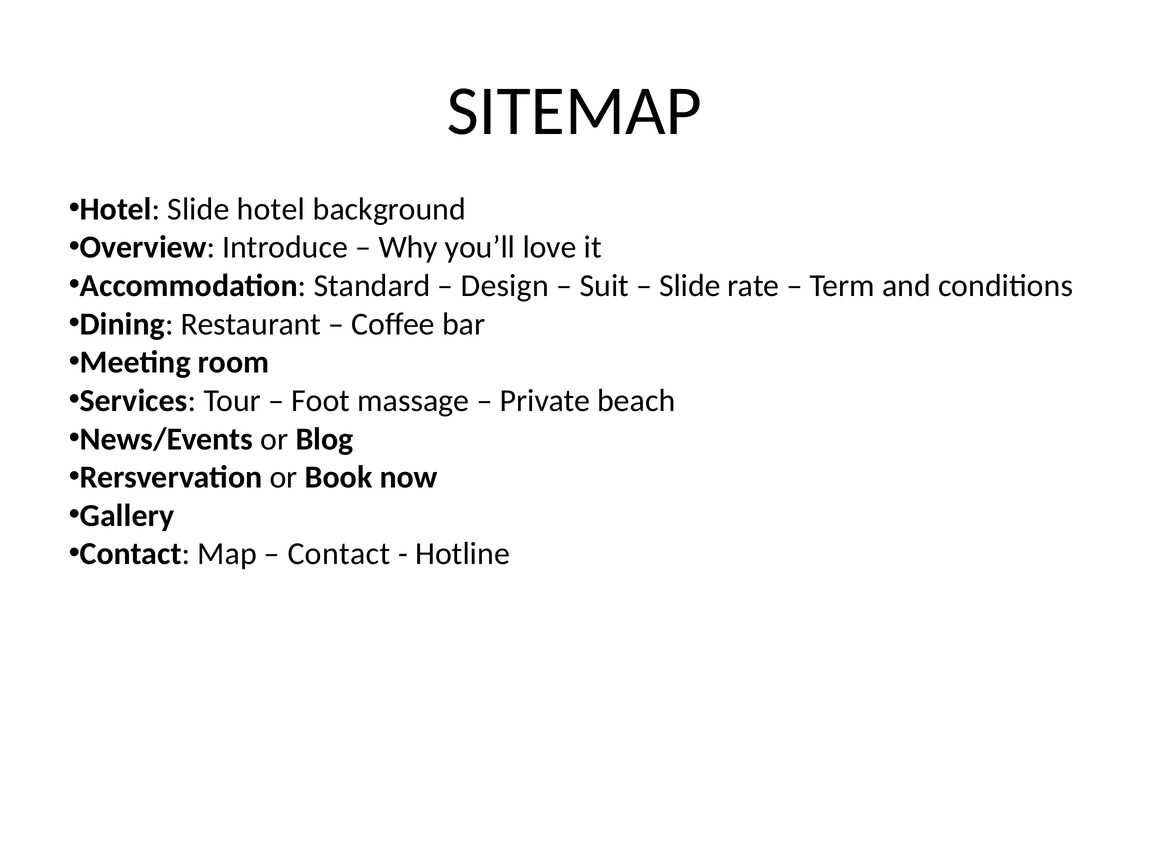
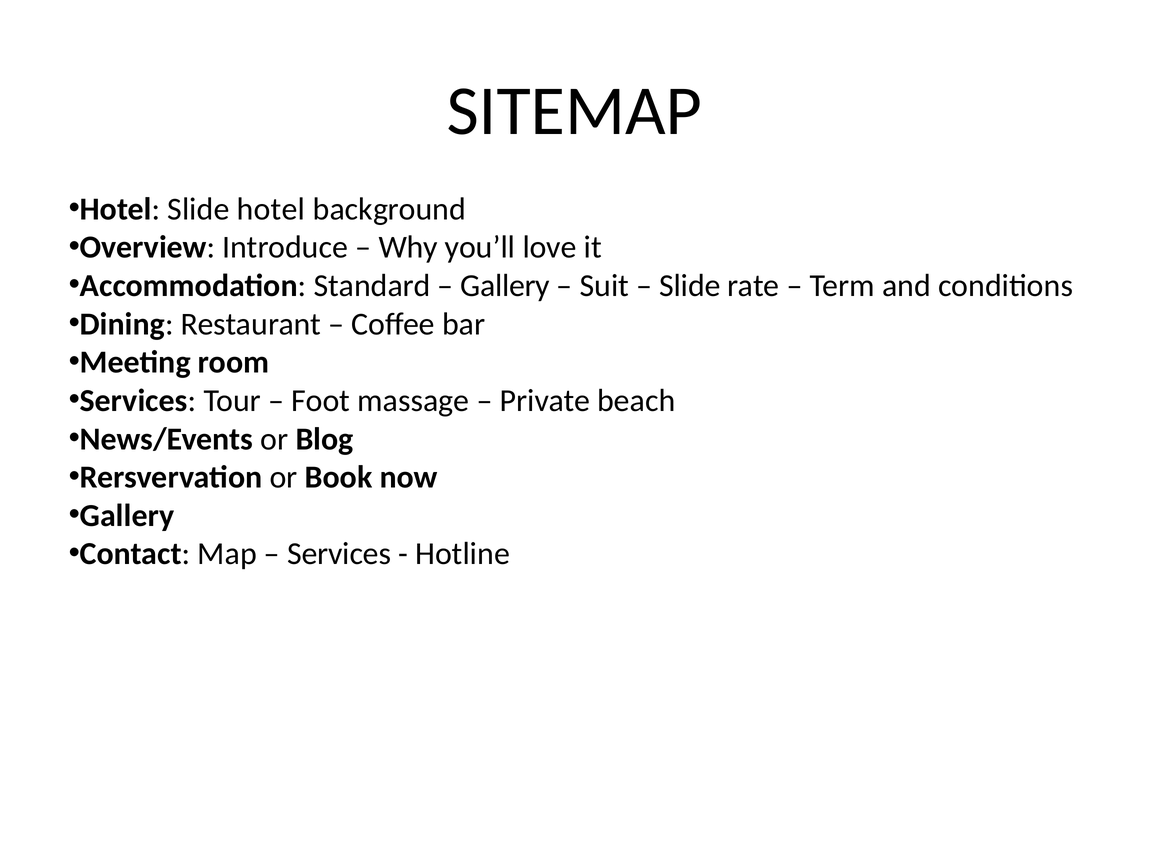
Design: Design -> Gallery (505, 286)
Contact: Contact -> Services (339, 554)
